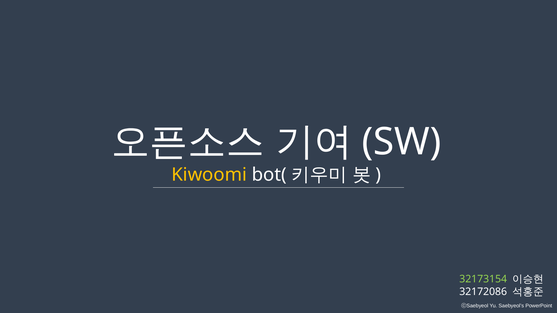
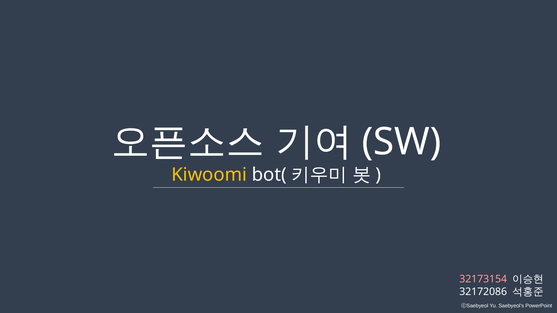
32173154 colour: light green -> pink (483, 279)
